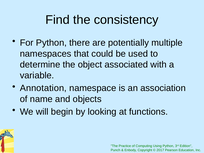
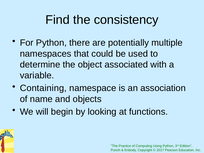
Annotation: Annotation -> Containing (43, 88)
